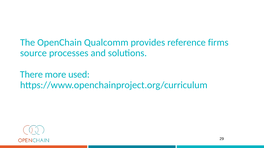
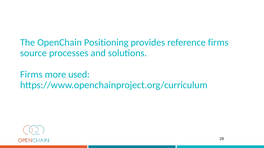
Qualcomm: Qualcomm -> Positioning (106, 43)
There: There -> Firms (31, 75)
